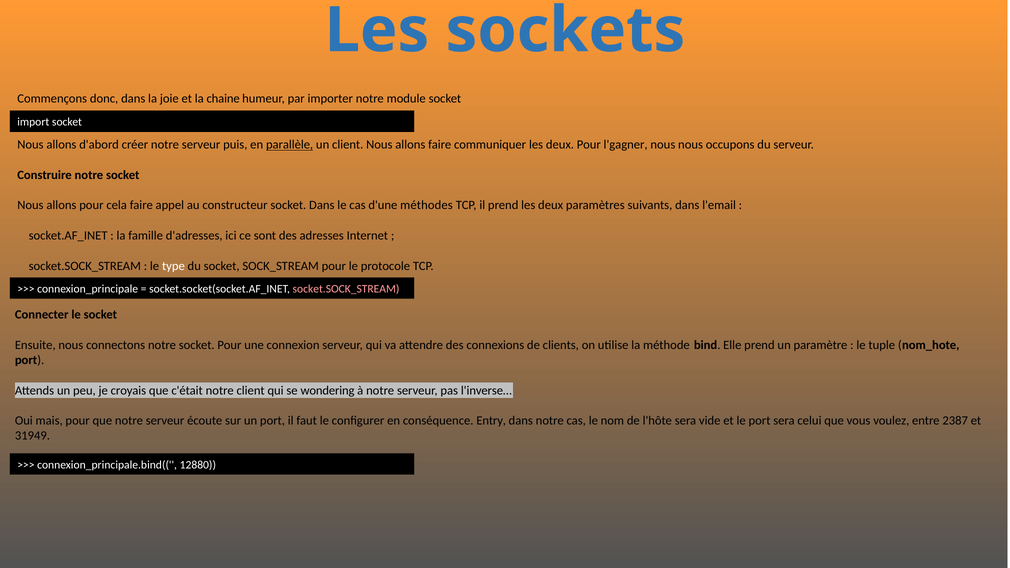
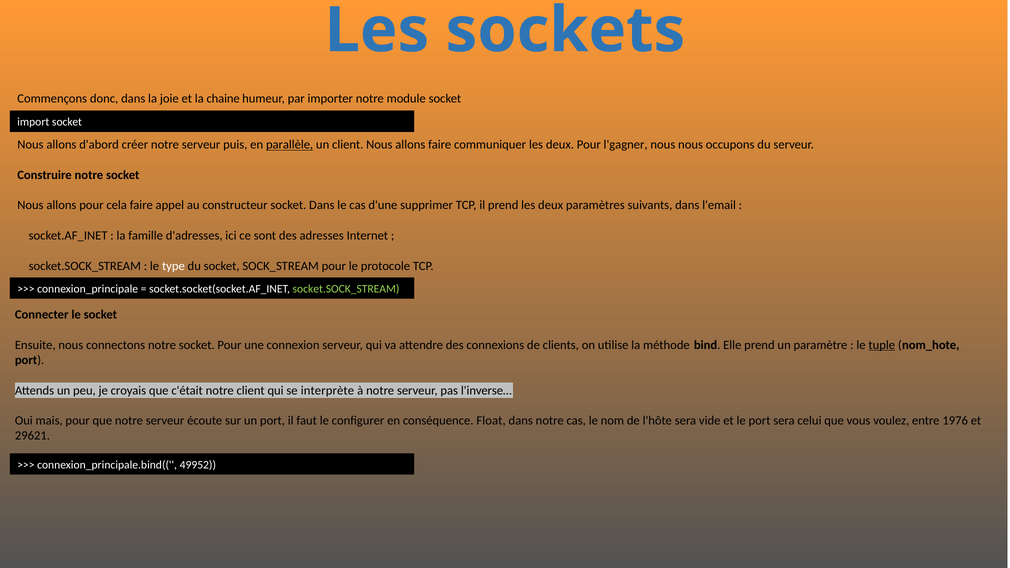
méthodes: méthodes -> supprimer (427, 205)
socket.SOCK_STREAM colour: pink -> light green (346, 289)
tuple underline: none -> present (882, 345)
wondering: wondering -> interprète (327, 390)
Entry: Entry -> Float (491, 421)
2387: 2387 -> 1976 (955, 421)
31949: 31949 -> 29621 (32, 436)
12880: 12880 -> 49952 (198, 465)
